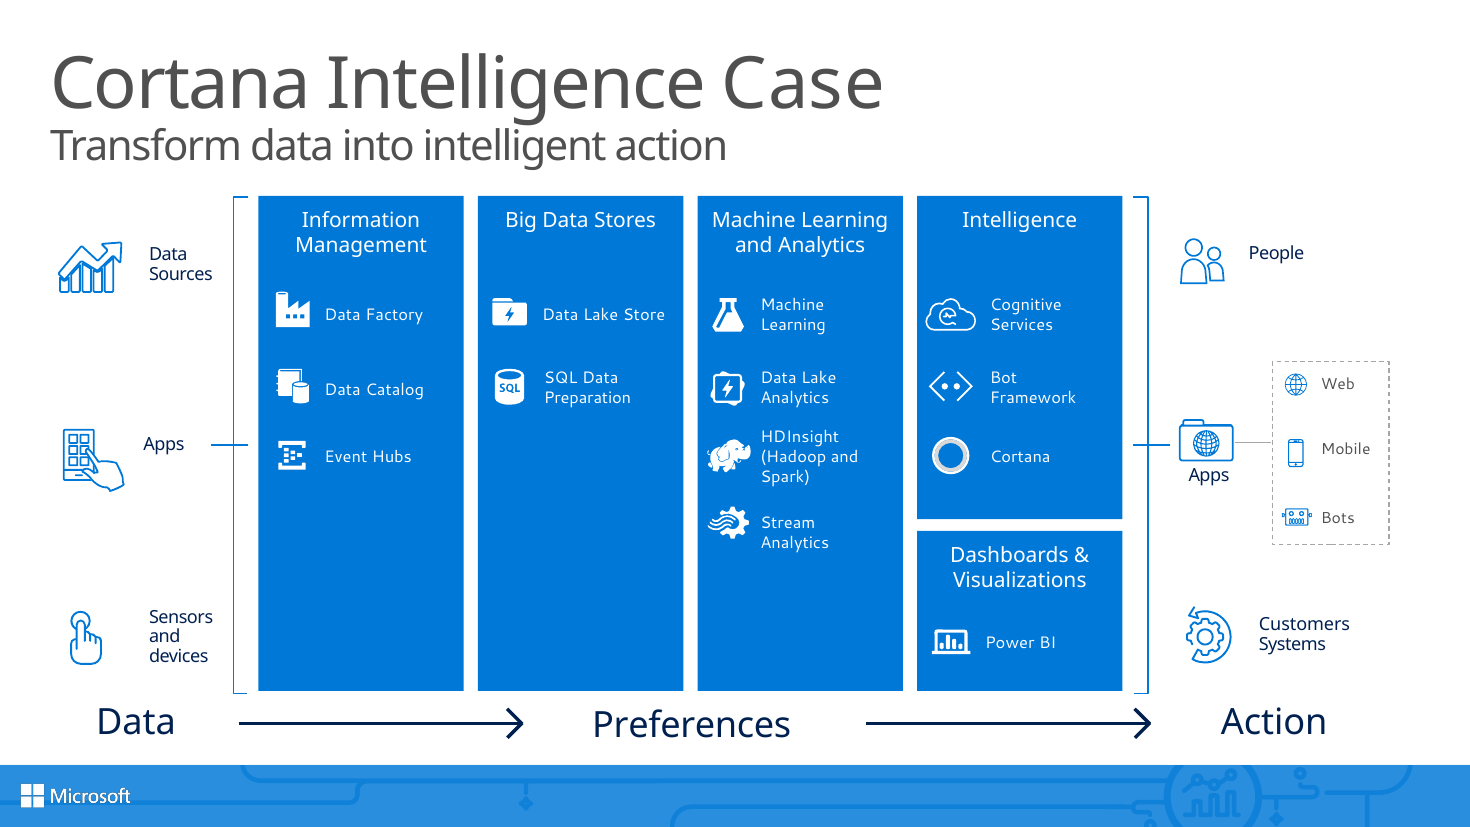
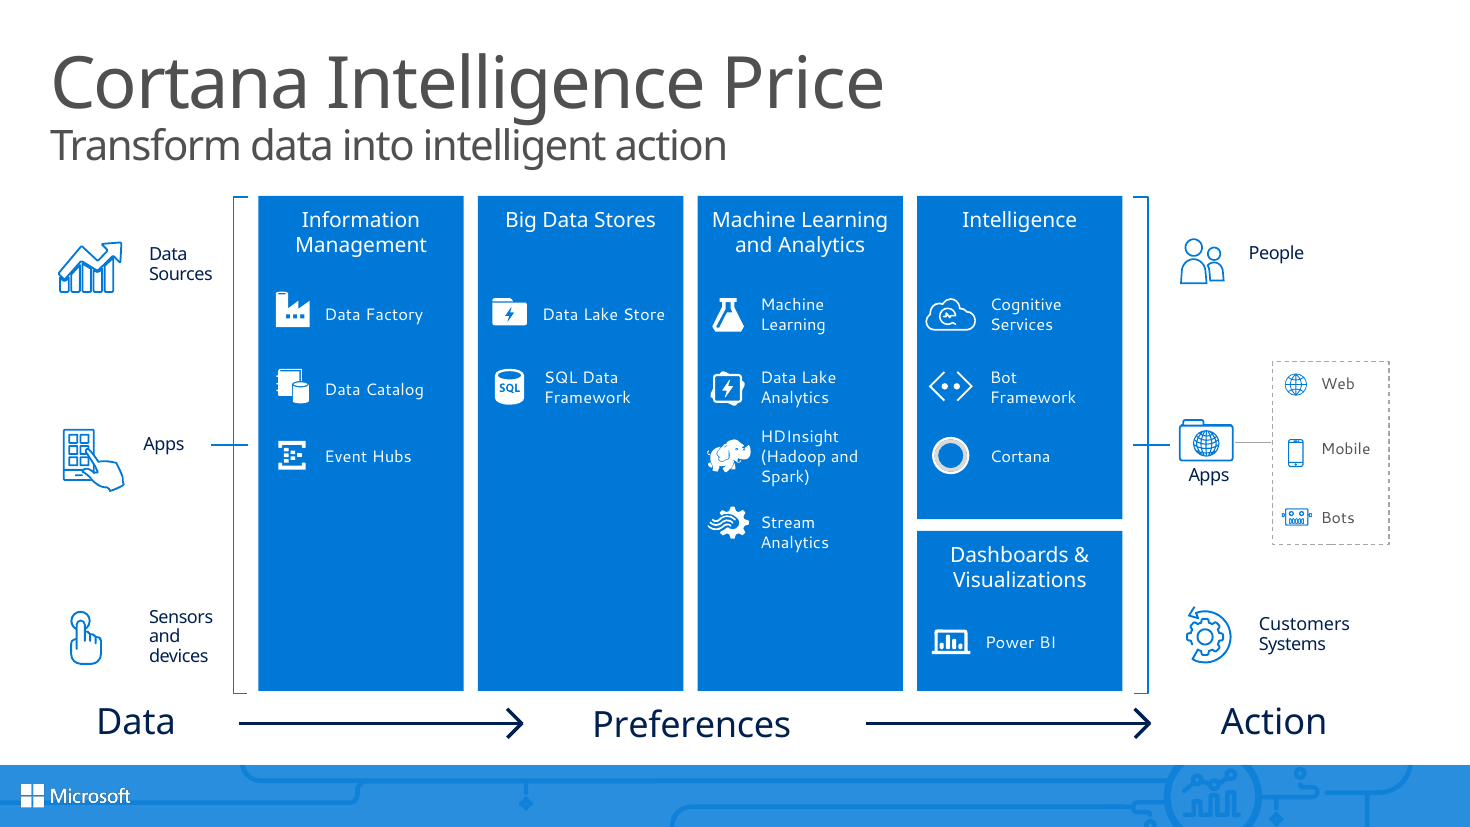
Case: Case -> Price (804, 84)
Preparation: Preparation -> Framework (587, 398)
